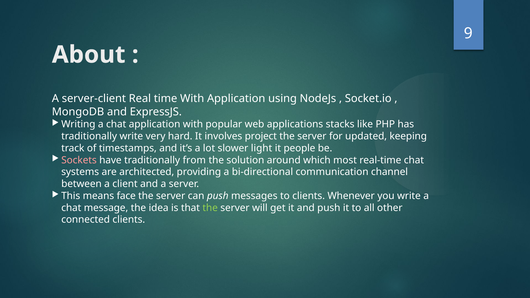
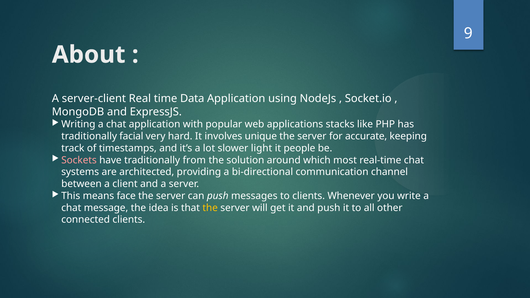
time With: With -> Data (192, 99)
traditionally write: write -> facial (131, 136)
project: project -> unique (261, 136)
updated: updated -> accurate (366, 136)
the colour: light green -> yellow (210, 208)
